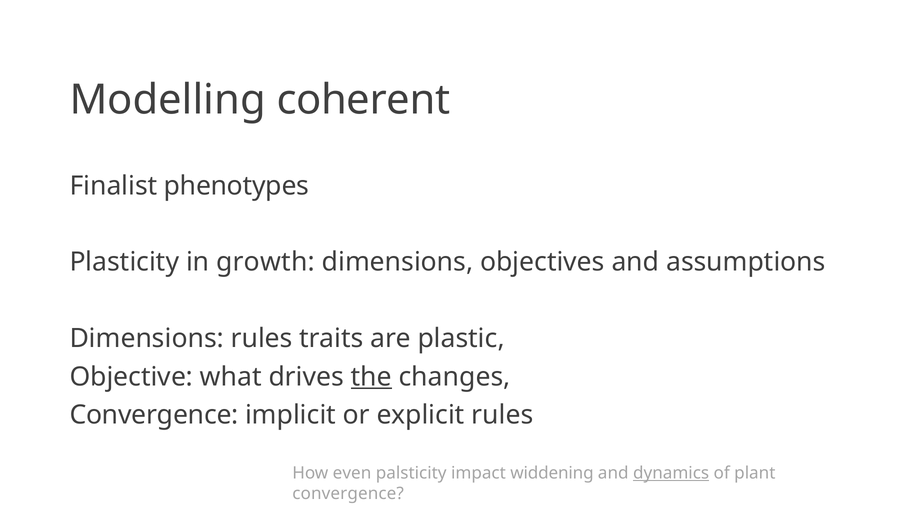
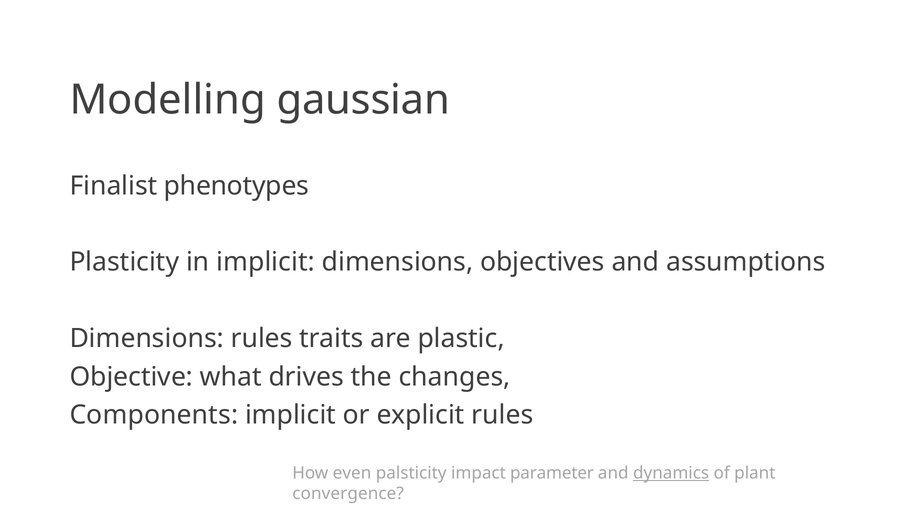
coherent: coherent -> gaussian (363, 100)
in growth: growth -> implicit (266, 262)
the underline: present -> none (371, 377)
Convergence: Convergence -> Components (154, 415)
widdening: widdening -> parameter (552, 473)
